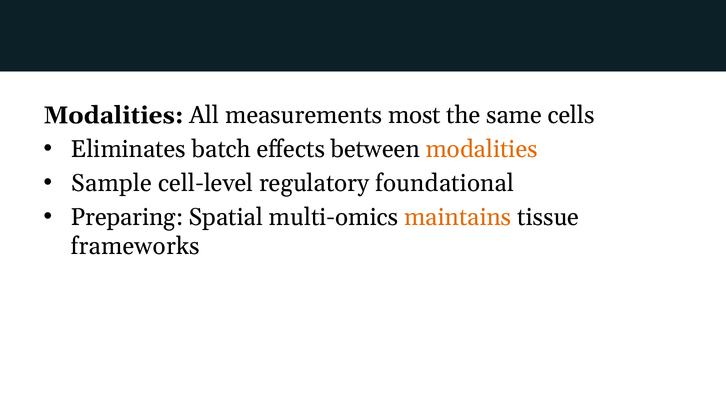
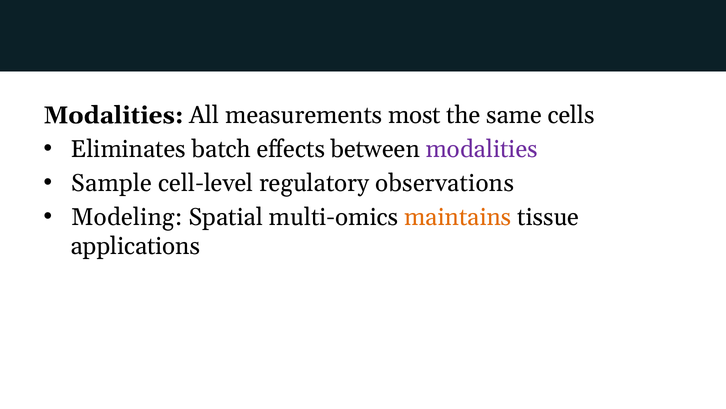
modalities colour: orange -> purple (482, 149)
foundational: foundational -> observations (445, 183)
Preparing: Preparing -> Modeling (127, 217)
frameworks: frameworks -> applications (135, 246)
